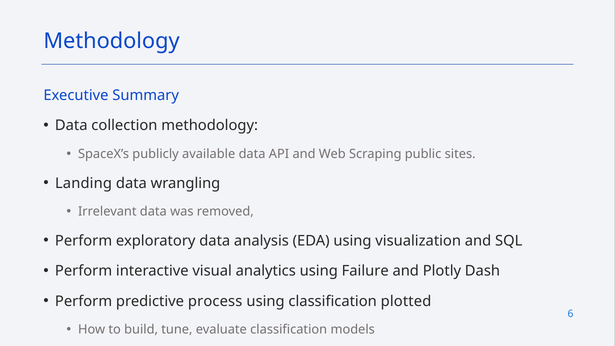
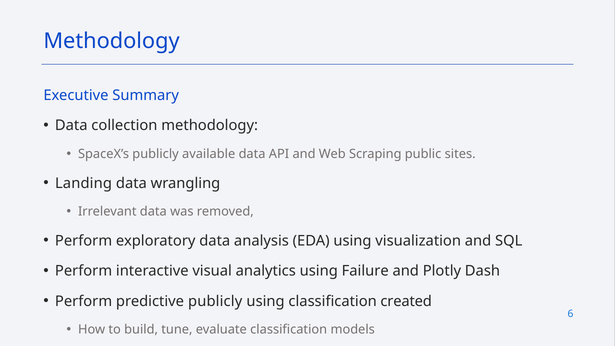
predictive process: process -> publicly (215, 301)
plotted: plotted -> created (406, 301)
